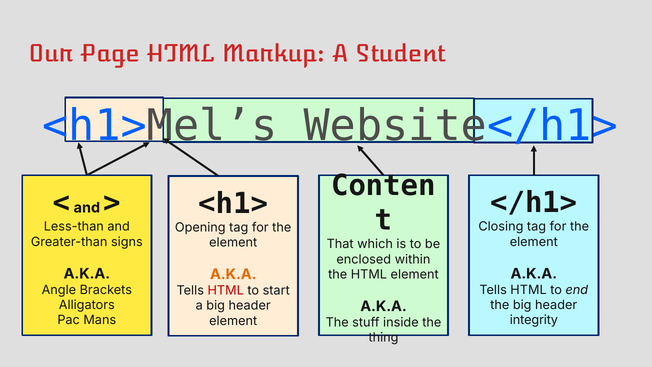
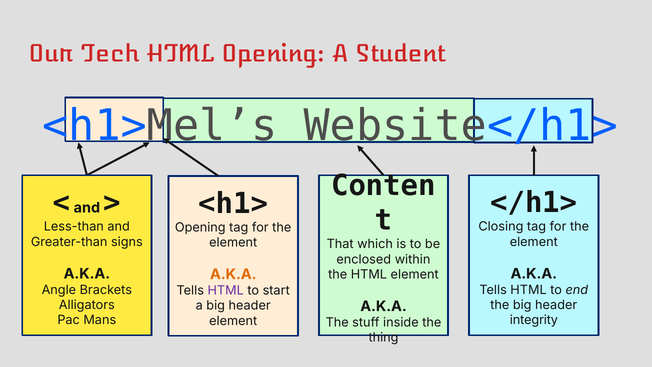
Page: Page -> Tech (110, 54)
HTML Markup: Markup -> Opening (274, 54)
HTML colour: red -> purple (226, 290)
